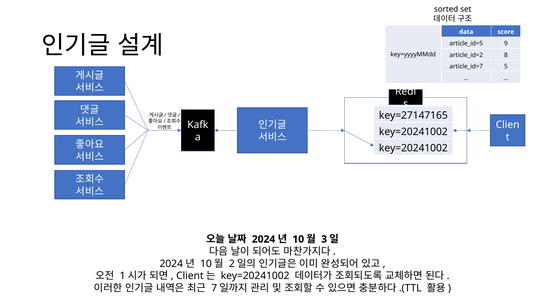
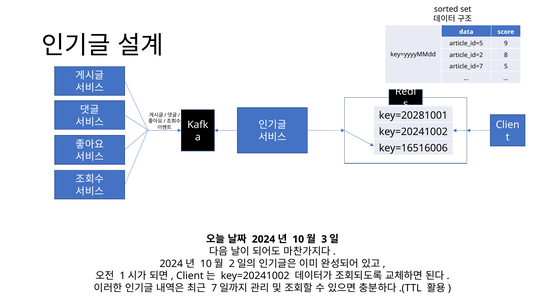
key=27147165: key=27147165 -> key=20281001 (413, 116)
key=20241002: key=20241002 -> key=16516006 (413, 148)
